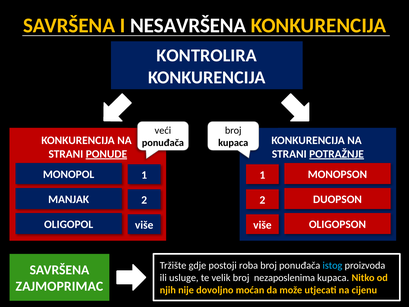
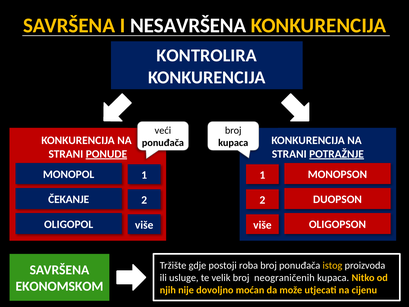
MANJAK: MANJAK -> ČEKANJE (69, 199)
istog colour: light blue -> yellow (332, 265)
nezaposlenima: nezaposlenima -> neograničenih (284, 278)
ZAJMOPRIMAC: ZAJMOPRIMAC -> EKONOMSKOM (59, 286)
